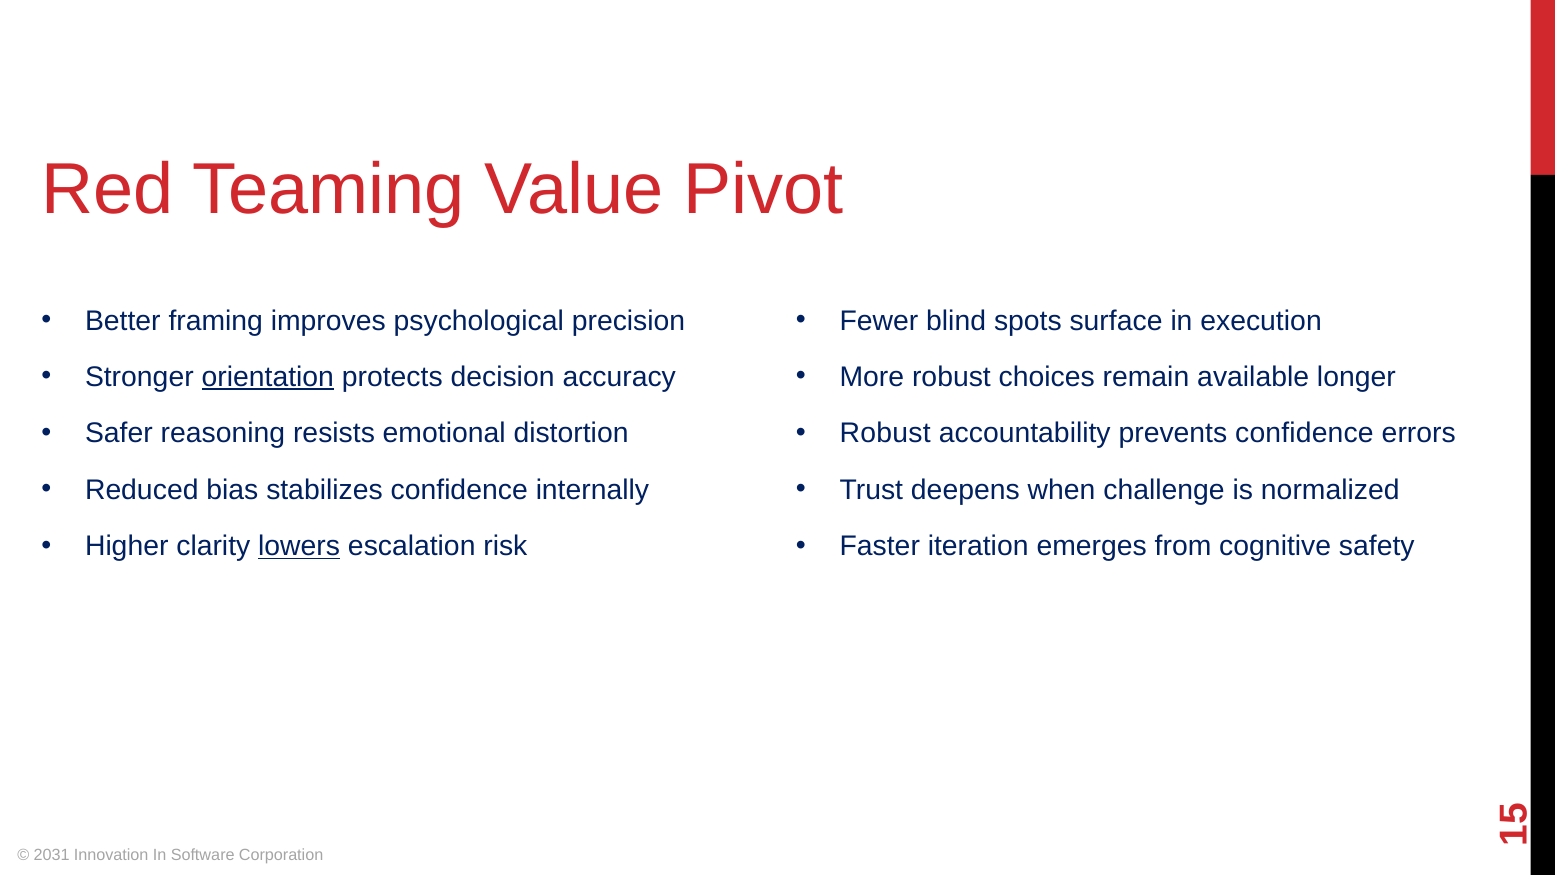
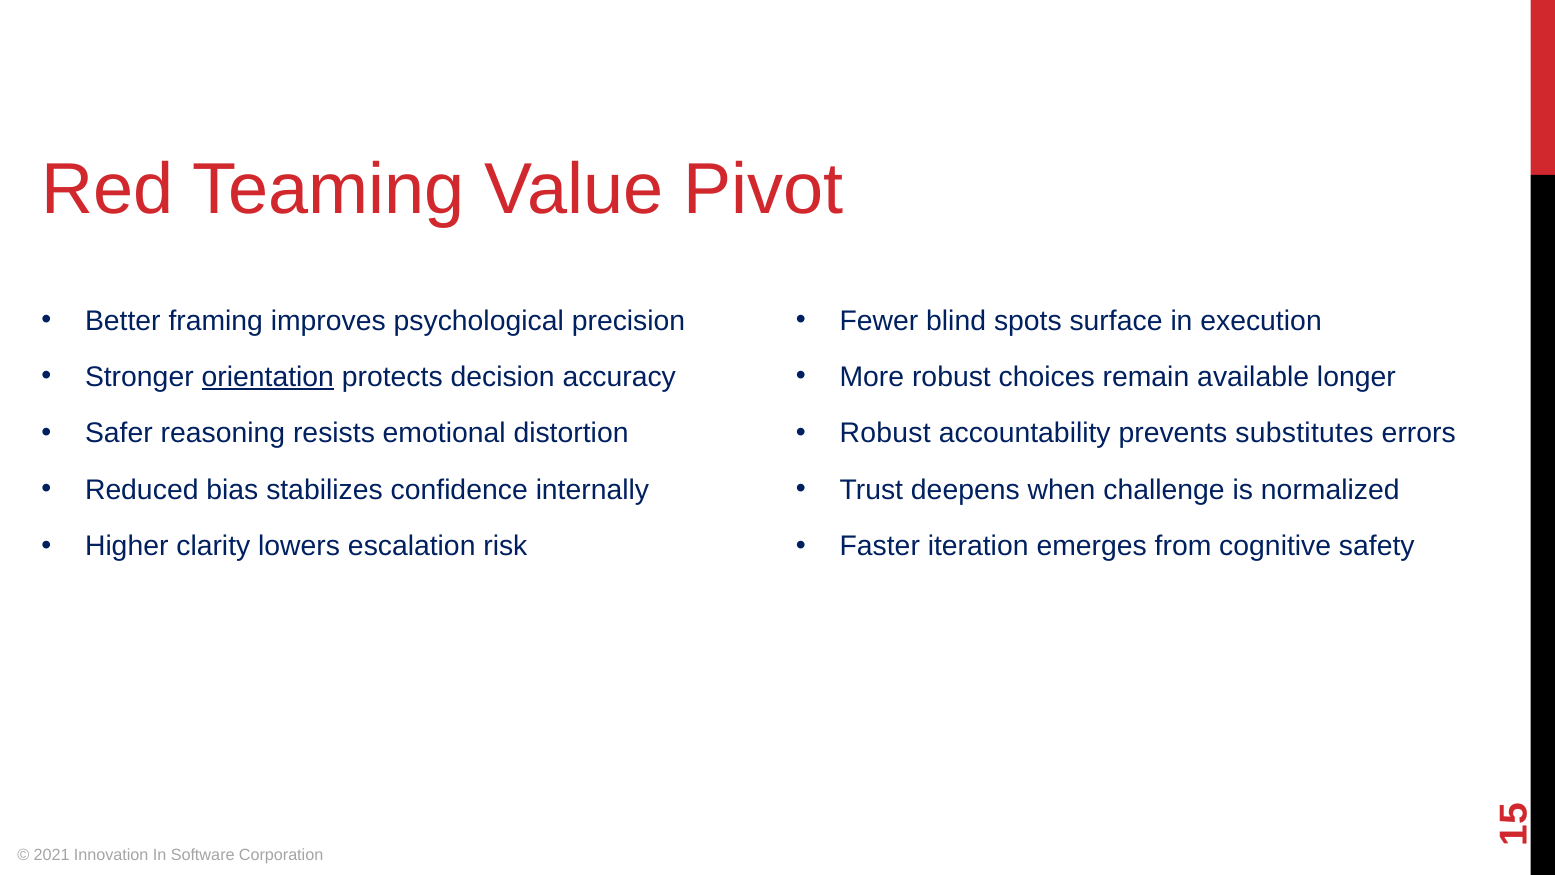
prevents confidence: confidence -> substitutes (1304, 433)
lowers underline: present -> none (299, 546)
2031: 2031 -> 2021 (52, 855)
